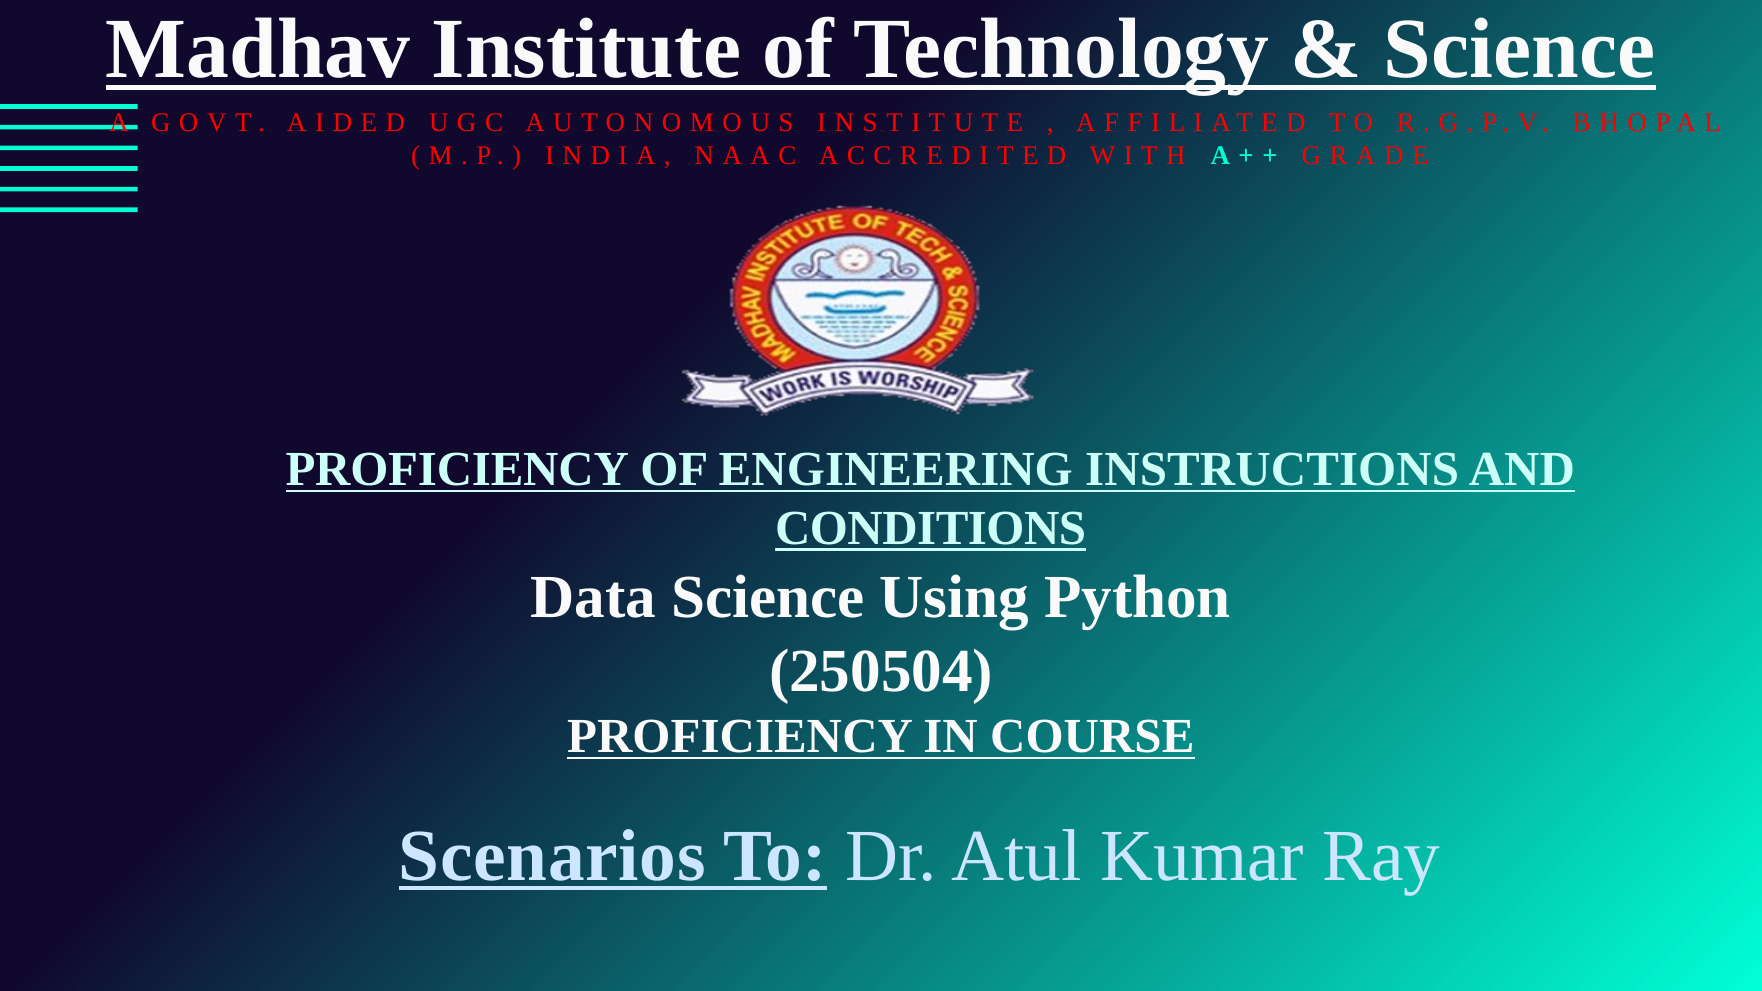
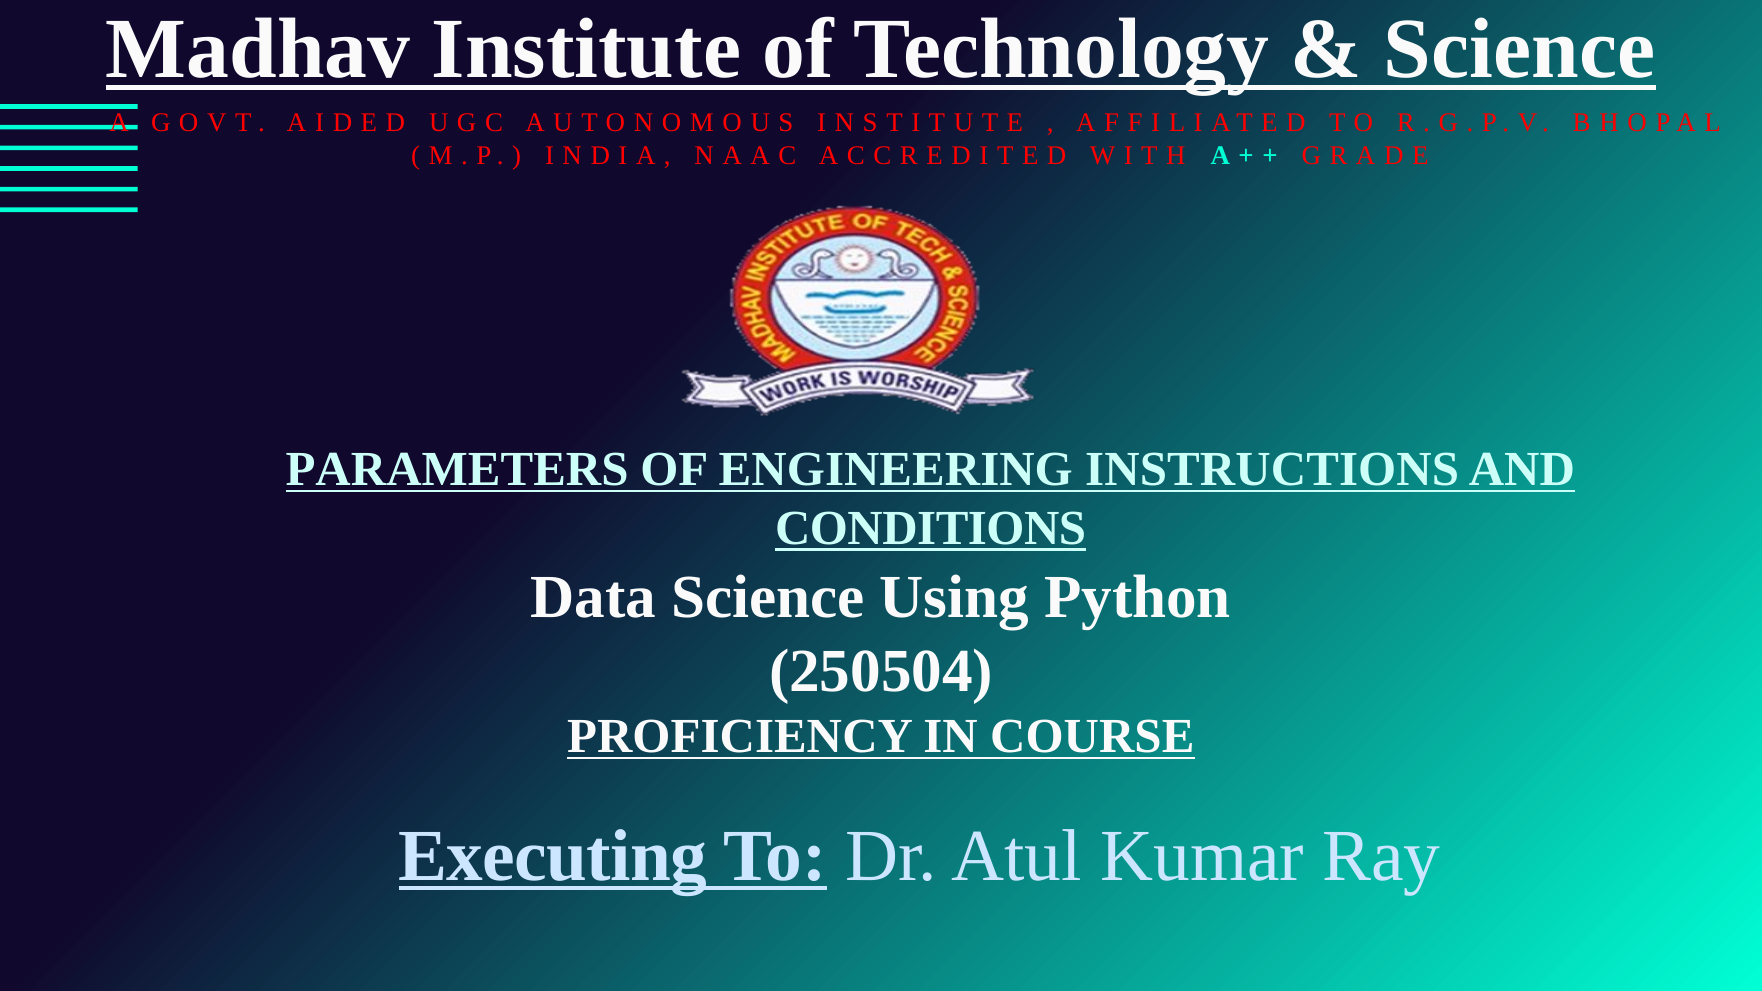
PROFICIENCY: PROFICIENCY -> PARAMETERS (457, 470)
Scenarios: Scenarios -> Executing (553, 856)
